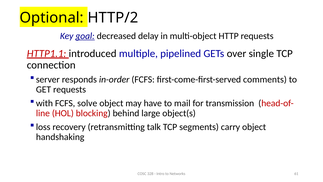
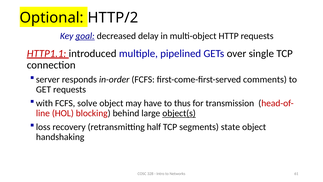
mail: mail -> thus (182, 103)
object(s underline: none -> present (179, 113)
talk: talk -> half (154, 127)
carry: carry -> state (230, 127)
